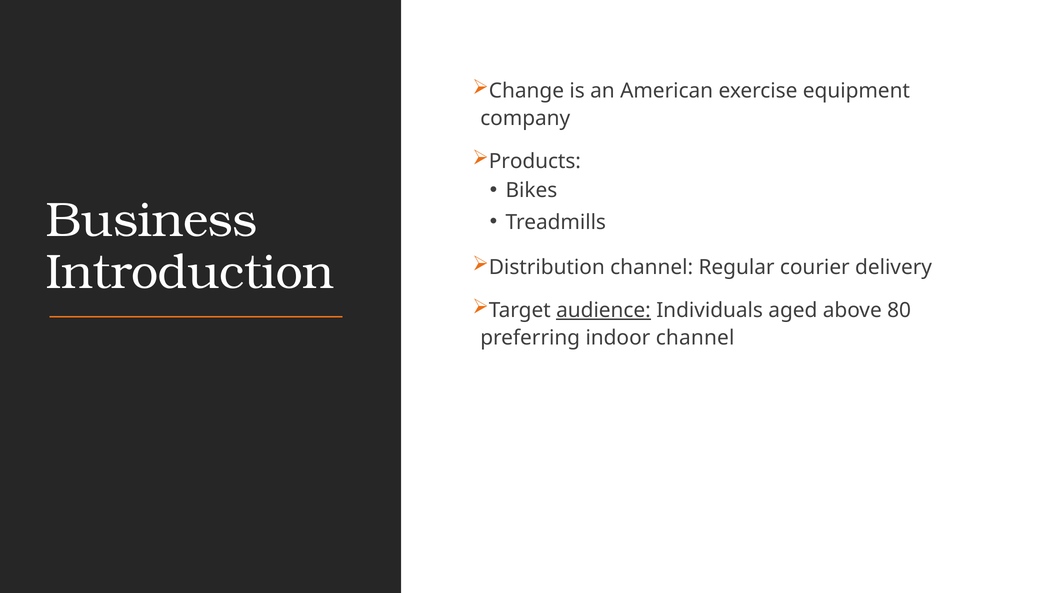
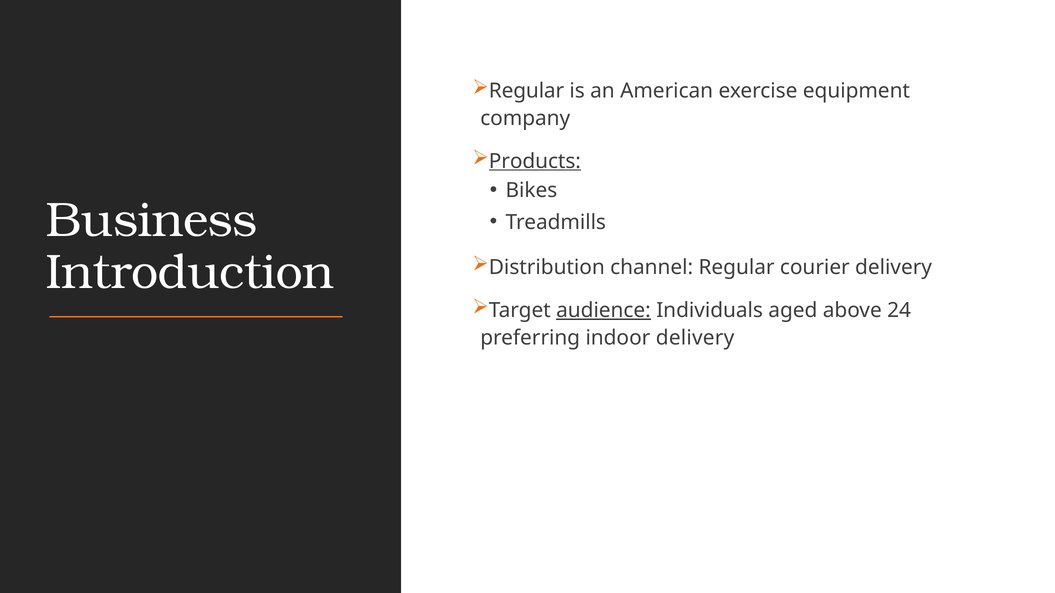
Change: Change -> Regular (527, 91)
Products underline: none -> present (535, 161)
80: 80 -> 24 (899, 310)
indoor channel: channel -> delivery (695, 338)
